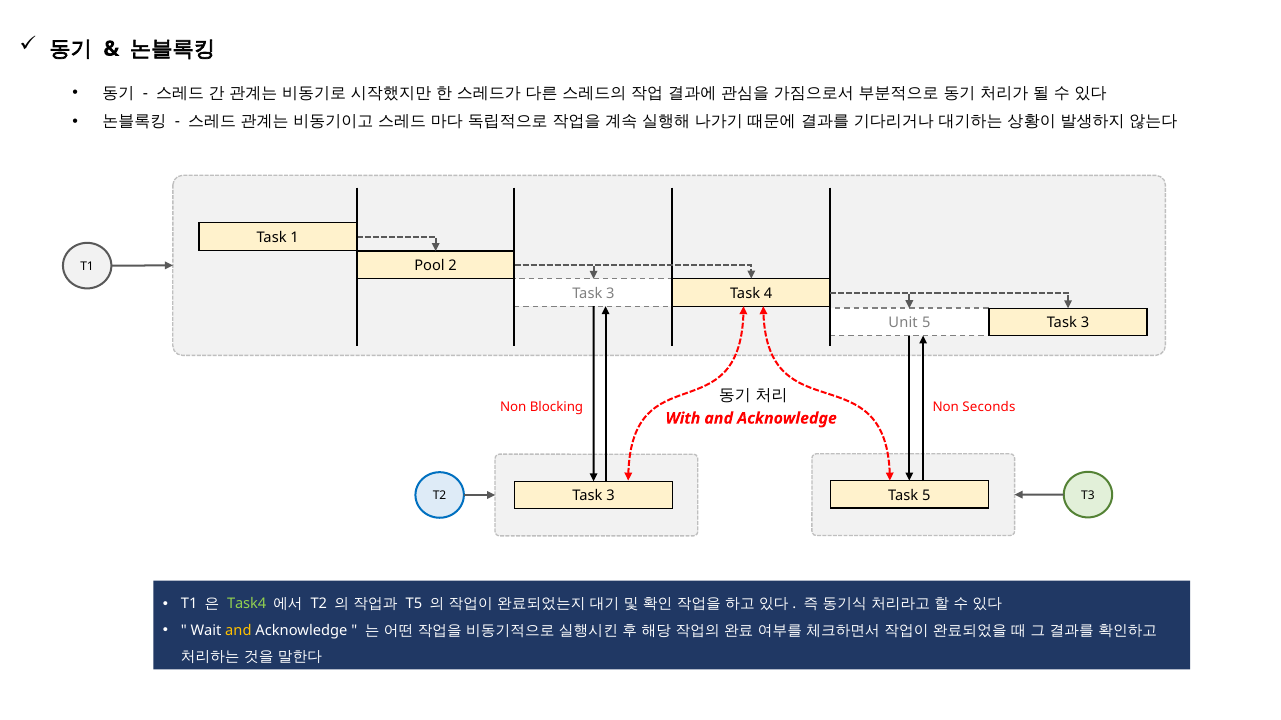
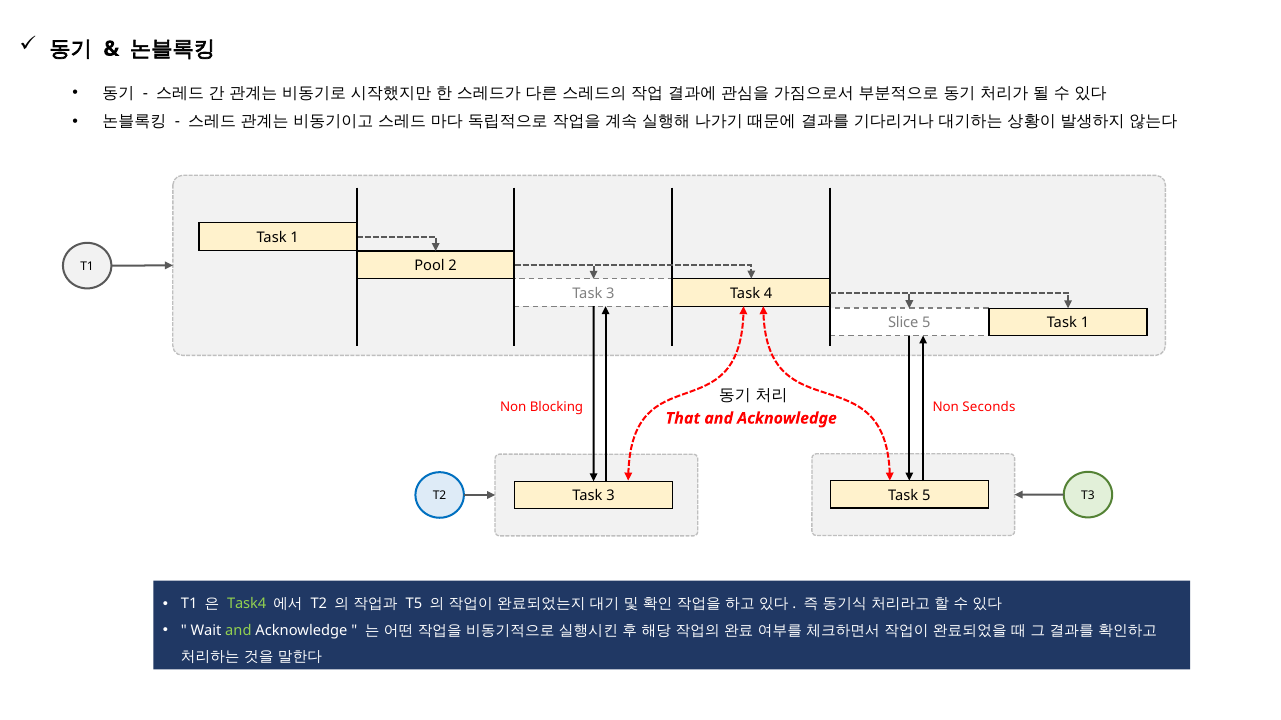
Unit: Unit -> Slice (903, 323)
3: 3 -> 1 (1085, 323)
With: With -> That (683, 419)
and colour: yellow -> light green (238, 631)
